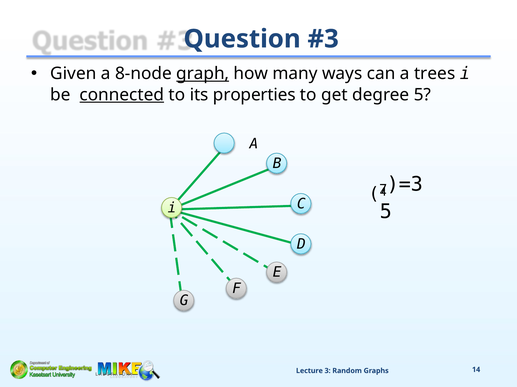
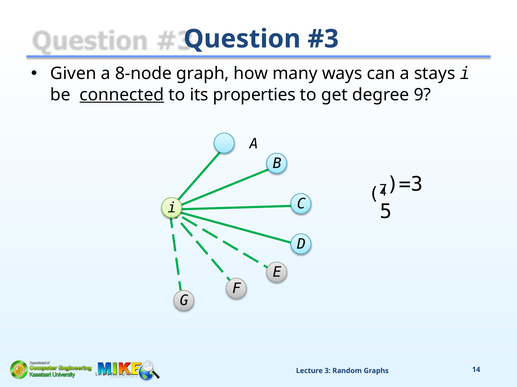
graph underline: present -> none (203, 74)
trees: trees -> stays (435, 74)
degree 5: 5 -> 9 (422, 95)
